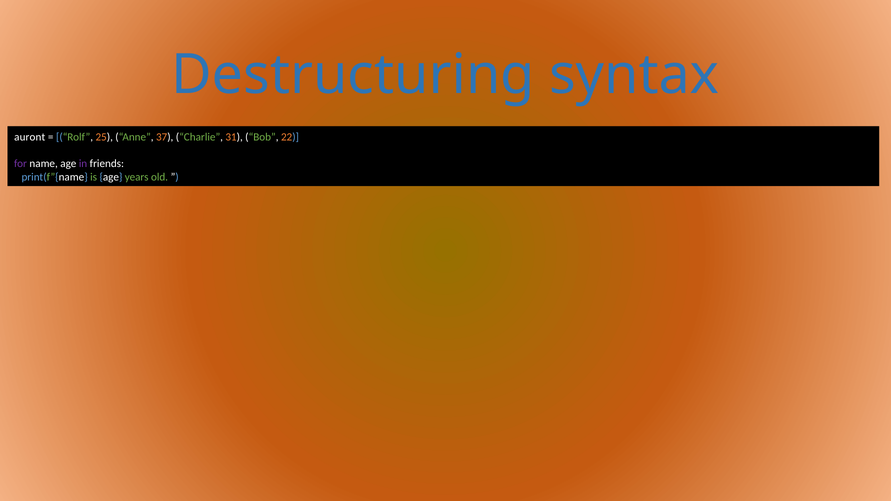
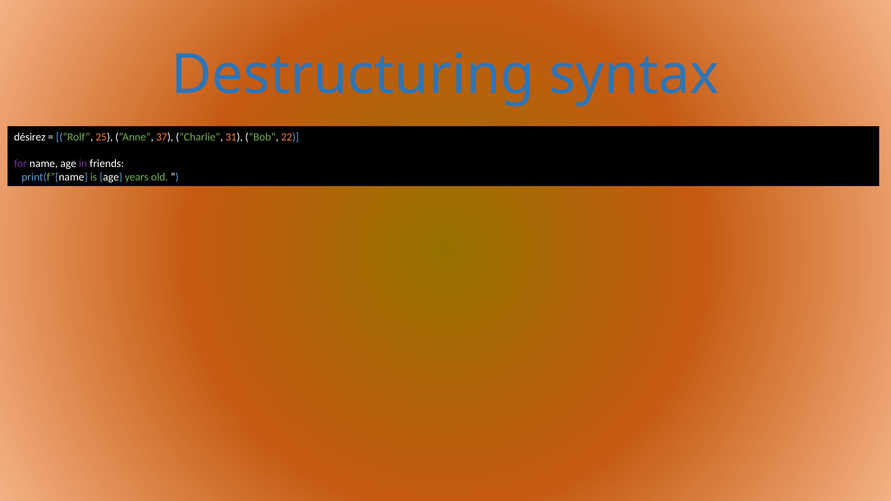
auront: auront -> désirez (30, 137)
